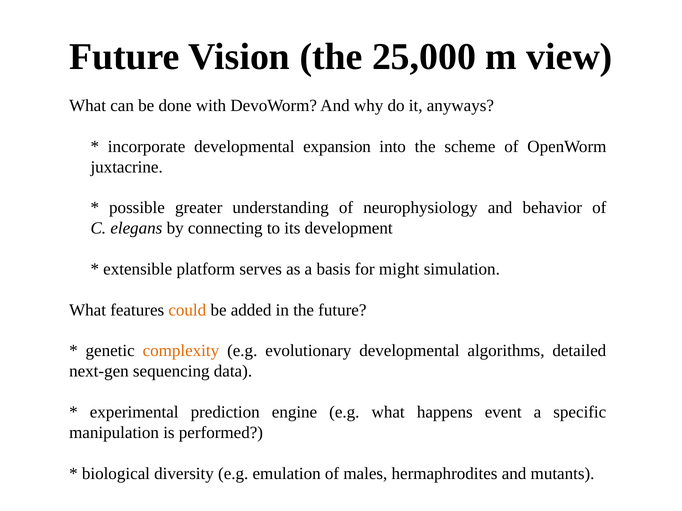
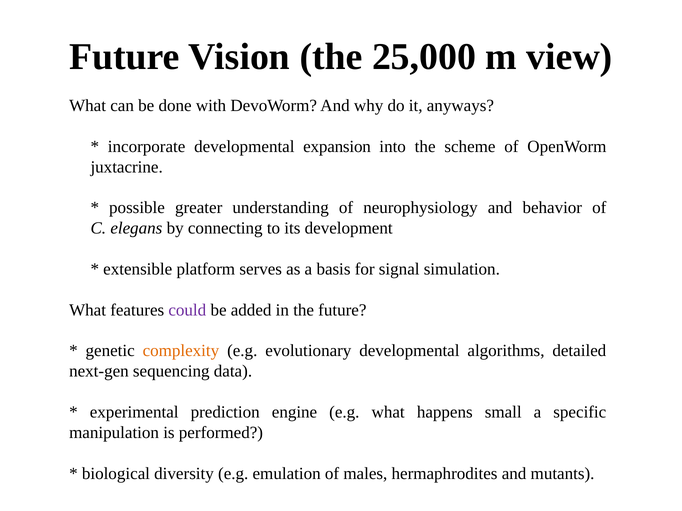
might: might -> signal (399, 269)
could colour: orange -> purple (187, 310)
event: event -> small (503, 413)
